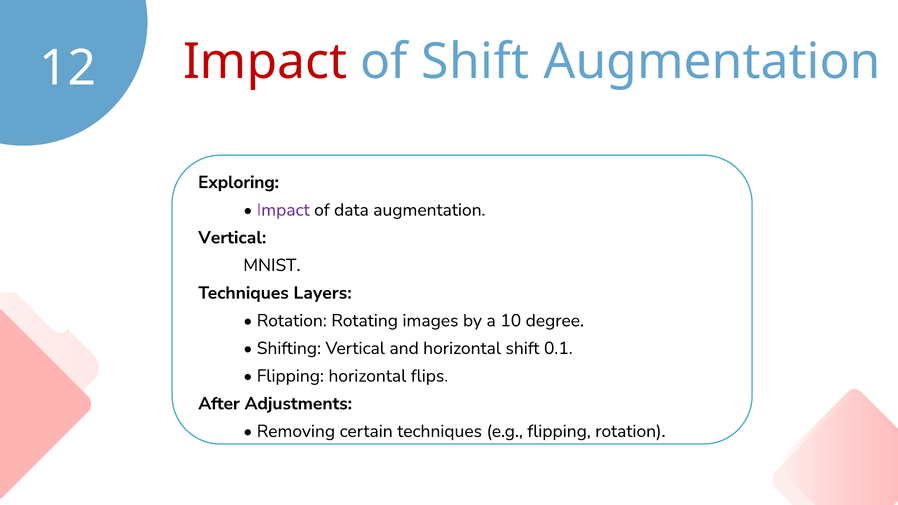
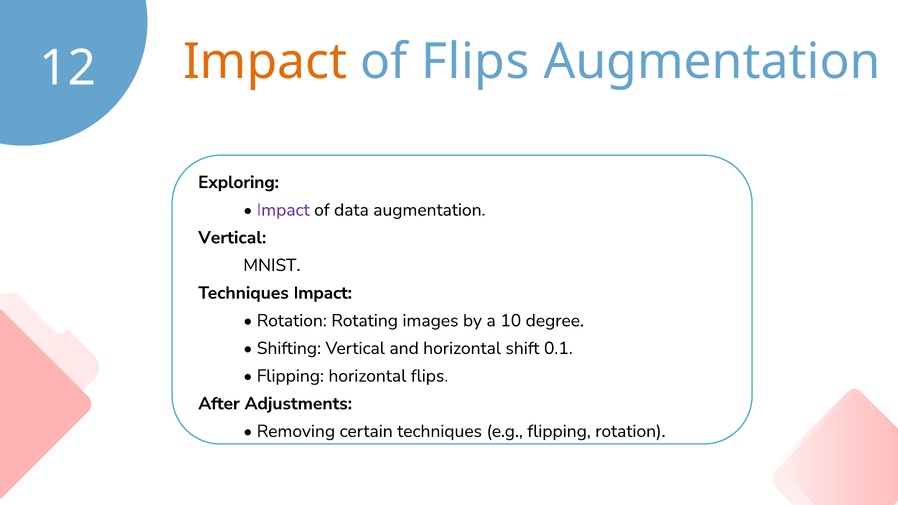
Impact colour: red -> orange (265, 62)
of Shift: Shift -> Flips (475, 62)
Techniques Layers: Layers -> Impact (323, 293)
